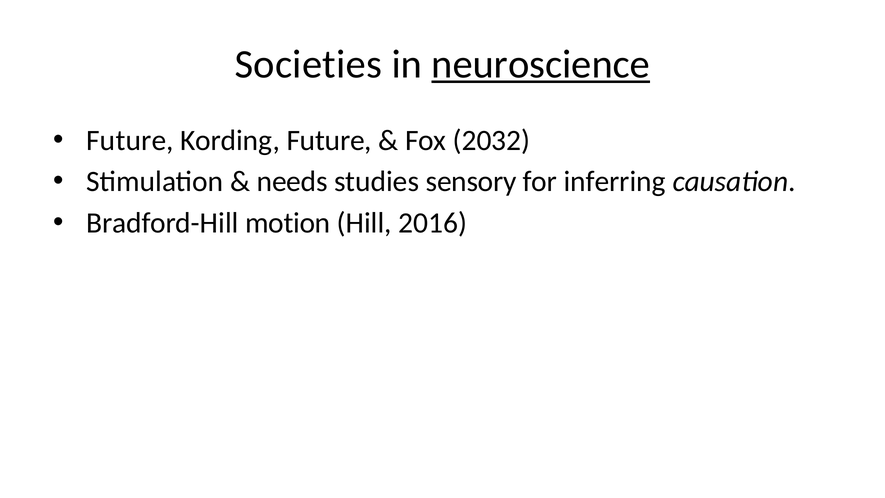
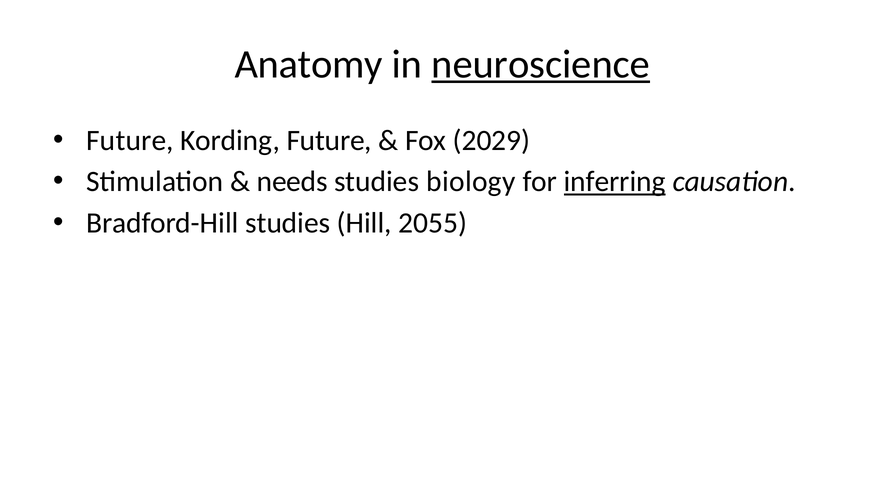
Societies: Societies -> Anatomy (309, 64)
2032: 2032 -> 2029 (491, 140)
sensory: sensory -> biology (471, 182)
inferring underline: none -> present (615, 182)
Bradford-Hill motion: motion -> studies (288, 223)
2016: 2016 -> 2055 (433, 223)
